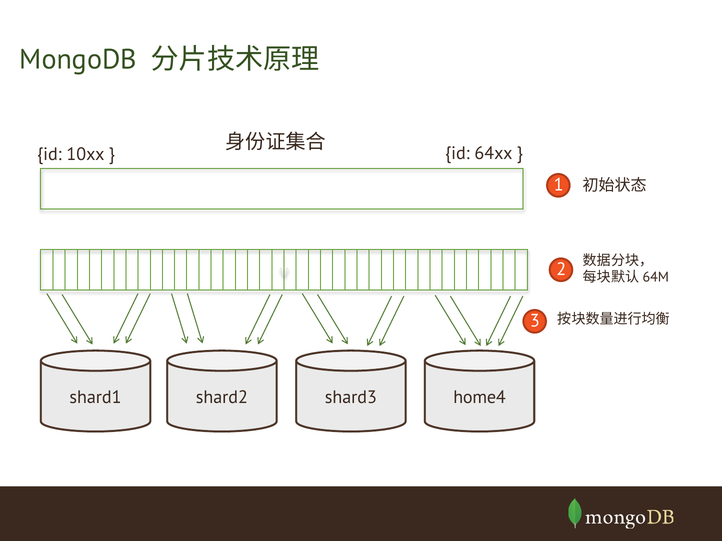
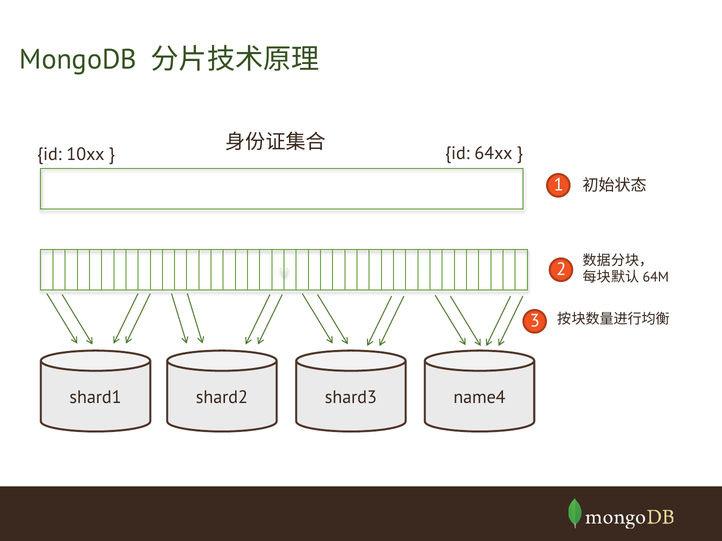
home4: home4 -> name4 (480, 398)
